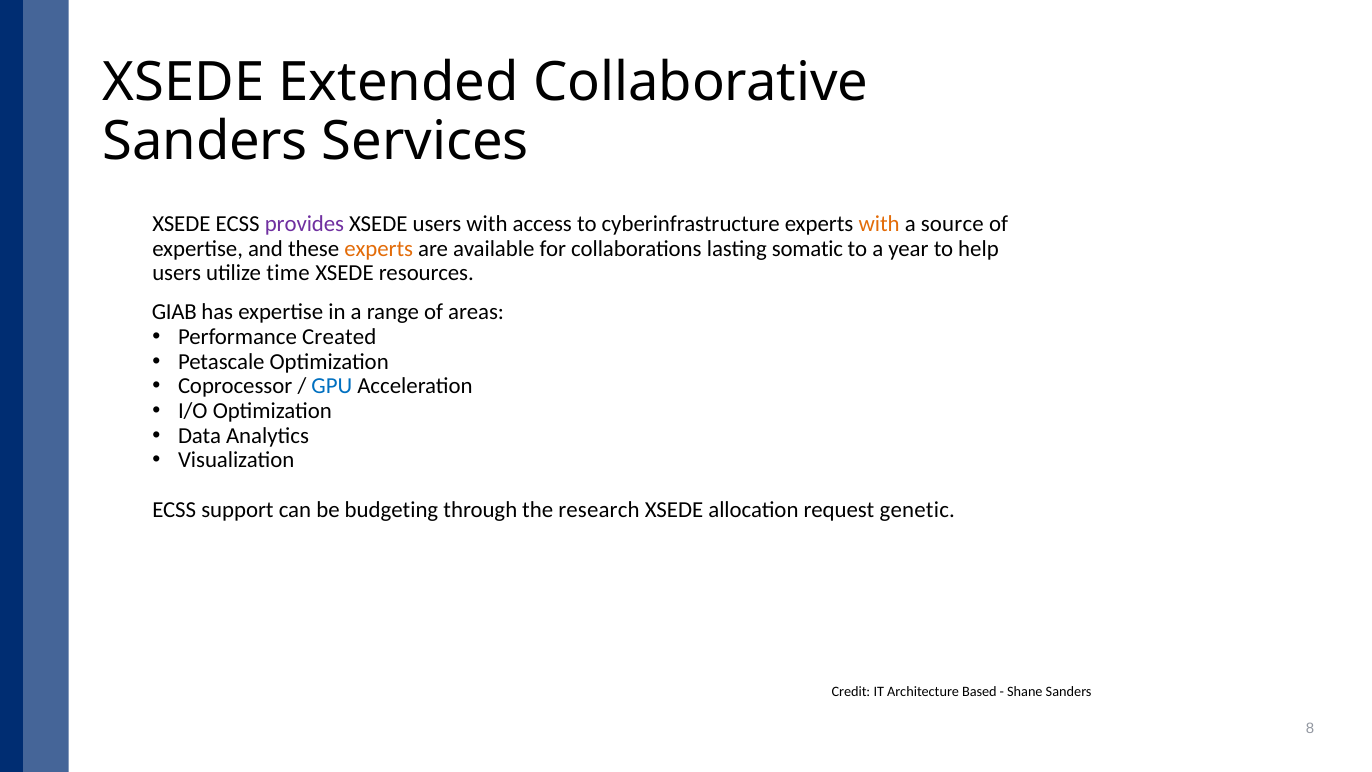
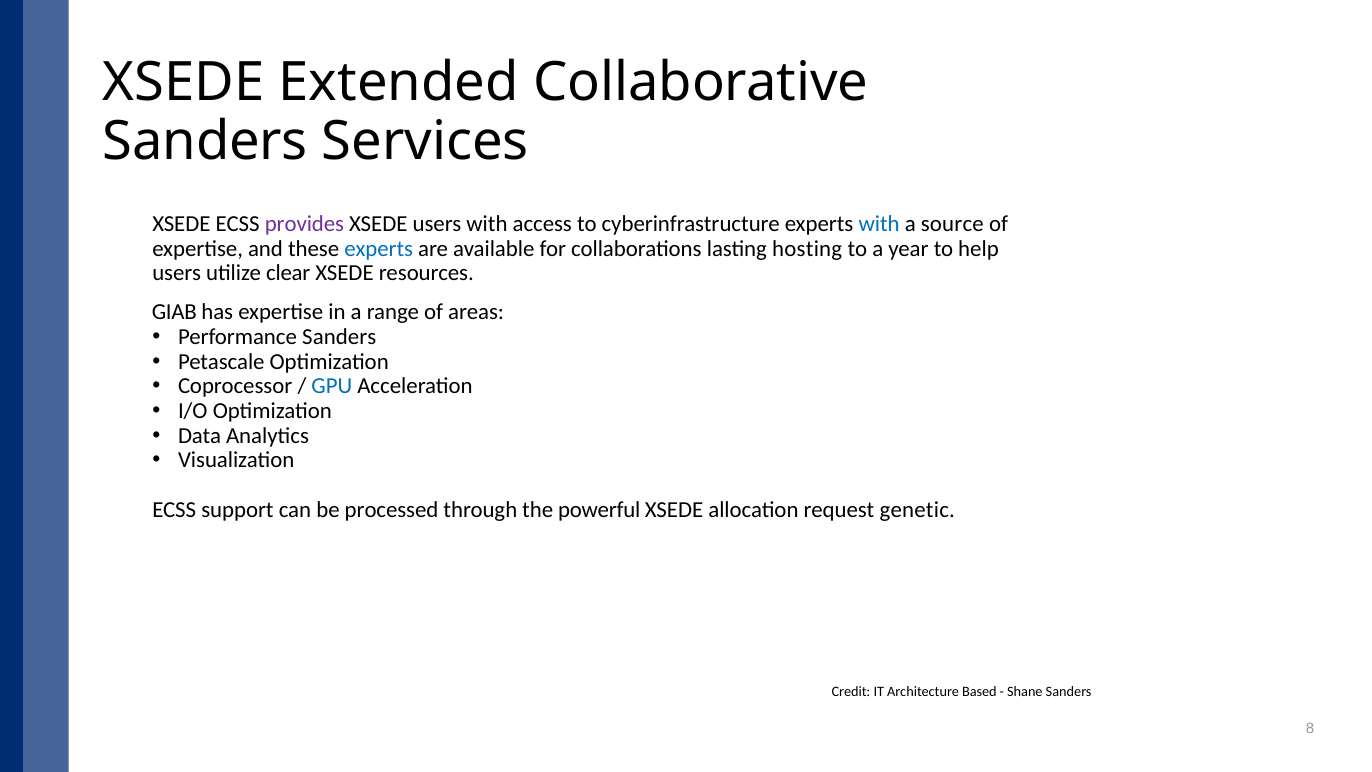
with colour: orange -> blue (879, 224)
experts colour: orange -> blue (379, 248)
somatic: somatic -> hosting (807, 248)
time: time -> clear (288, 273)
Performance Created: Created -> Sanders (339, 337)
budgeting: budgeting -> processed (392, 509)
research: research -> powerful (599, 509)
